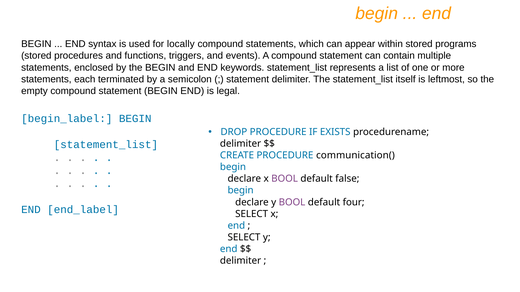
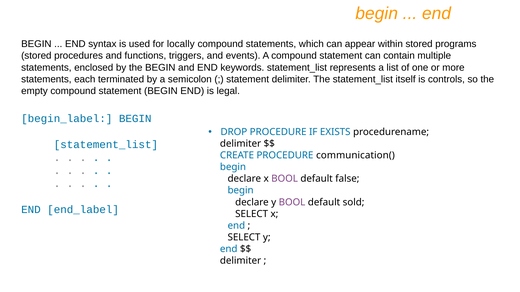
leftmost: leftmost -> controls (446, 79)
four: four -> sold (354, 202)
